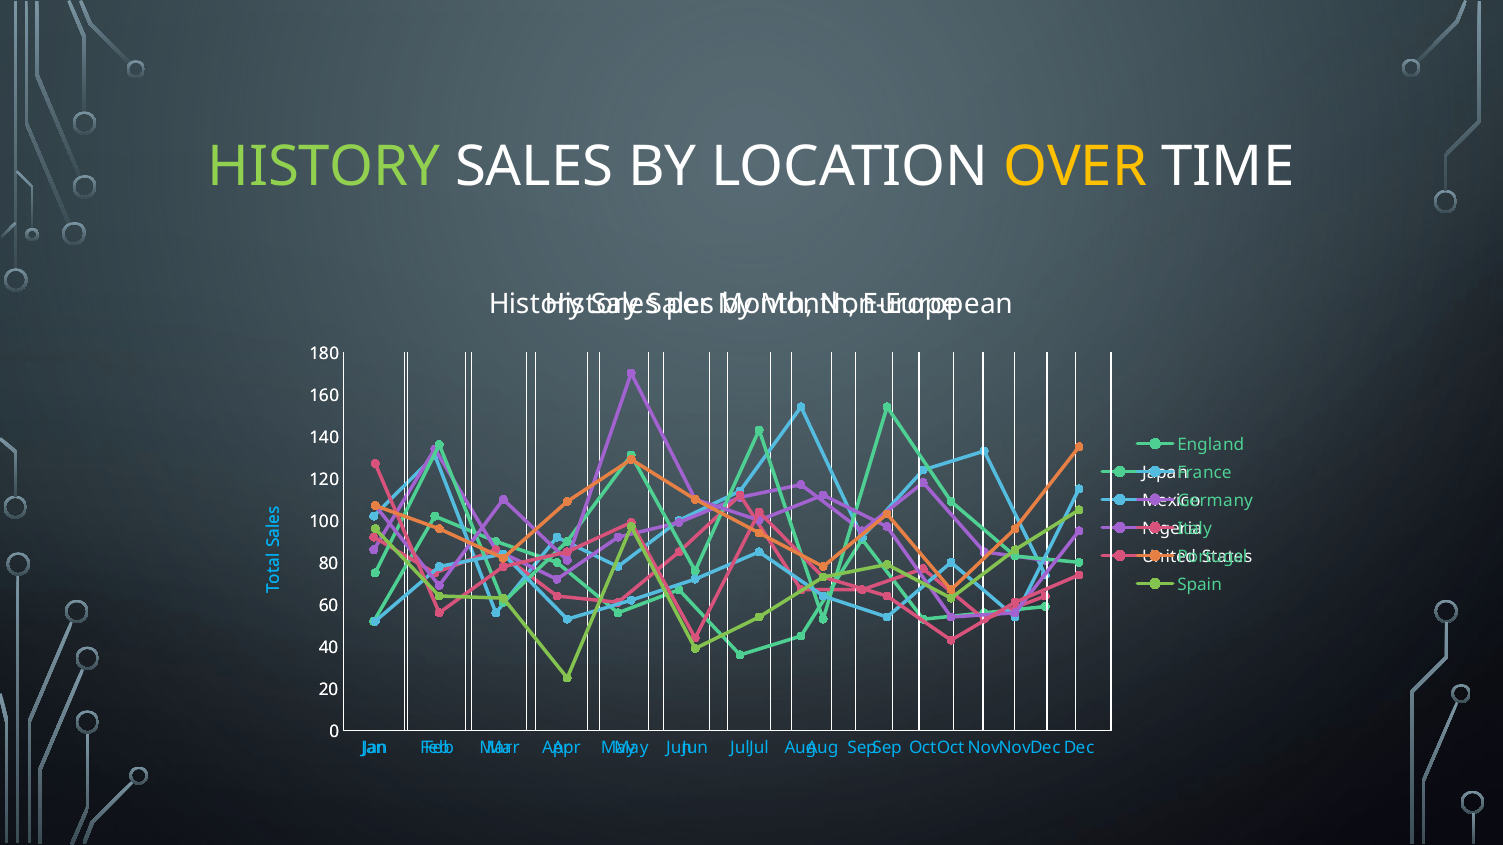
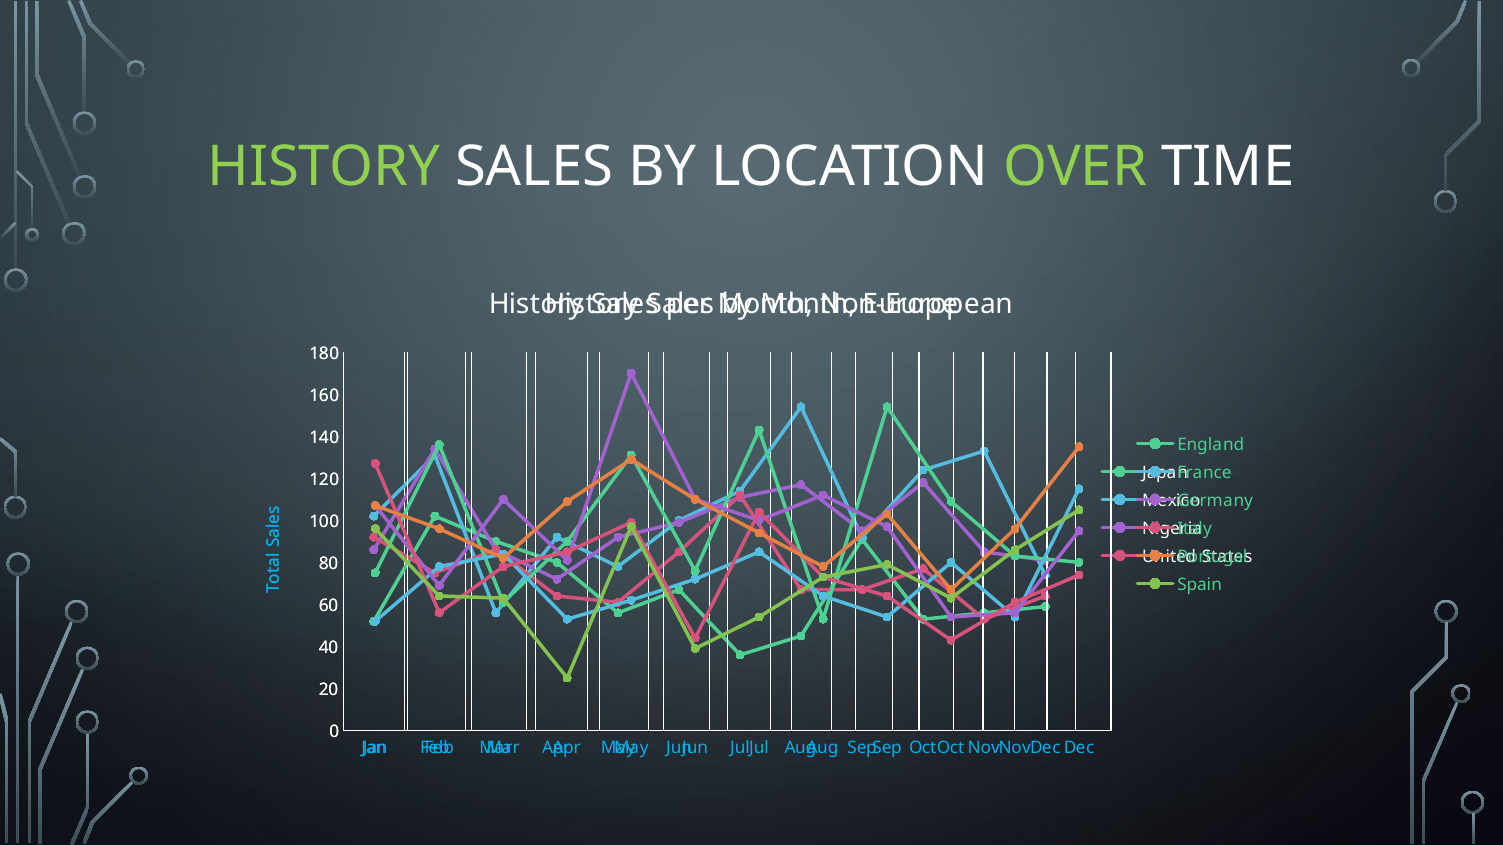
OVER colour: yellow -> light green (1075, 167)
